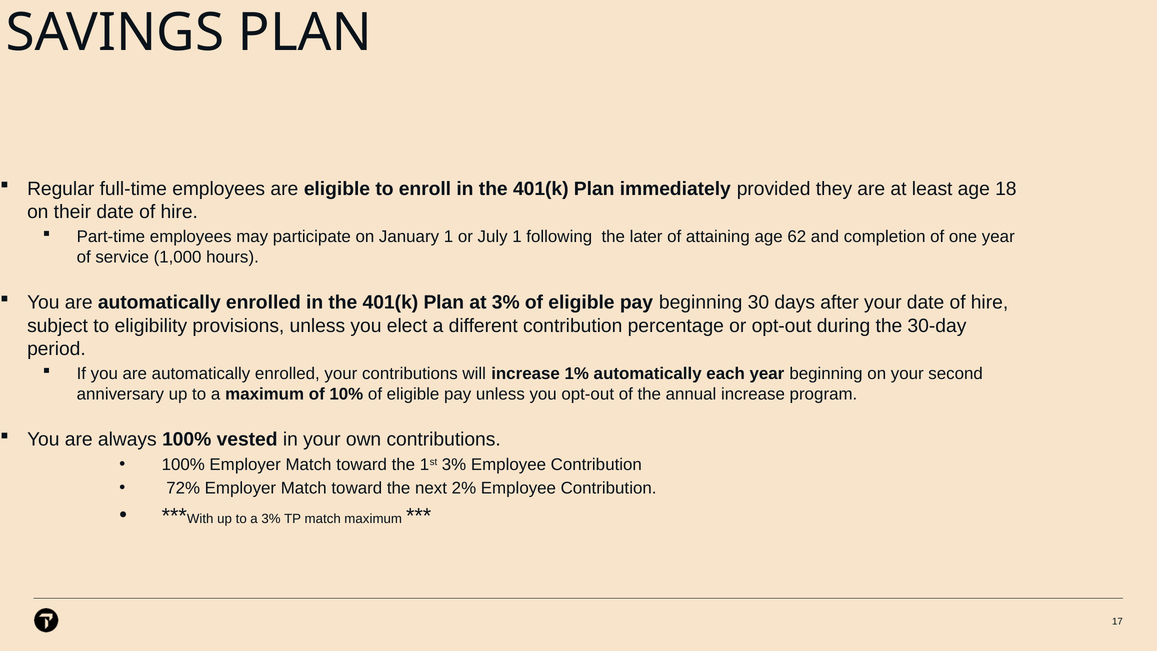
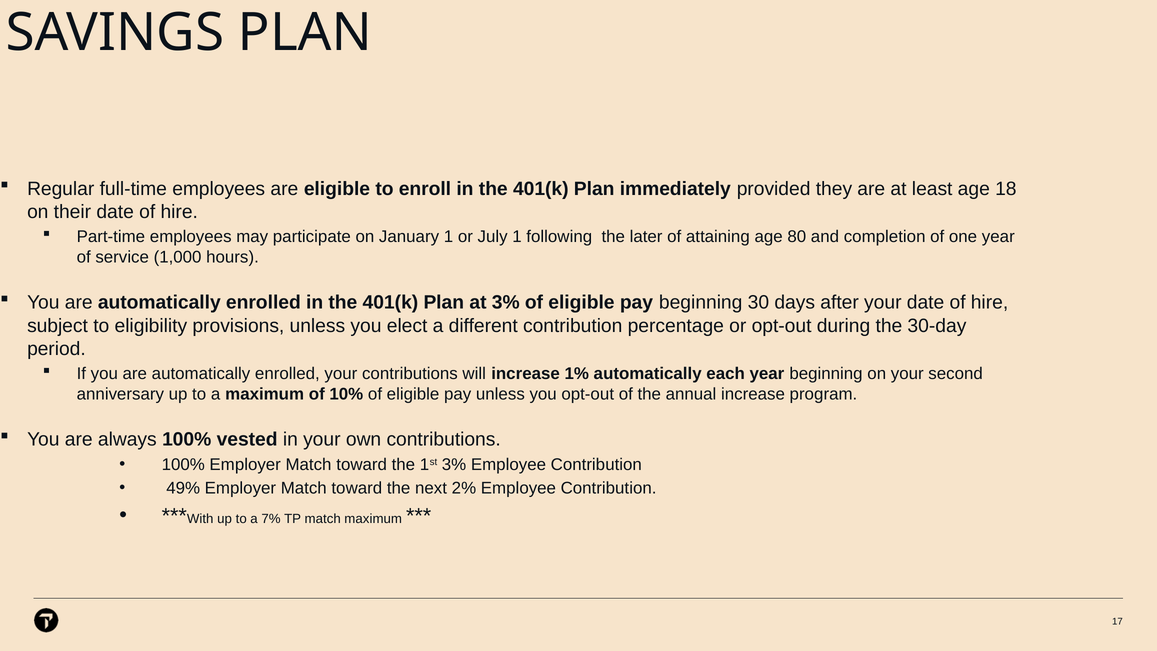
62: 62 -> 80 (797, 237)
72%: 72% -> 49% (183, 488)
a 3%: 3% -> 7% (271, 519)
